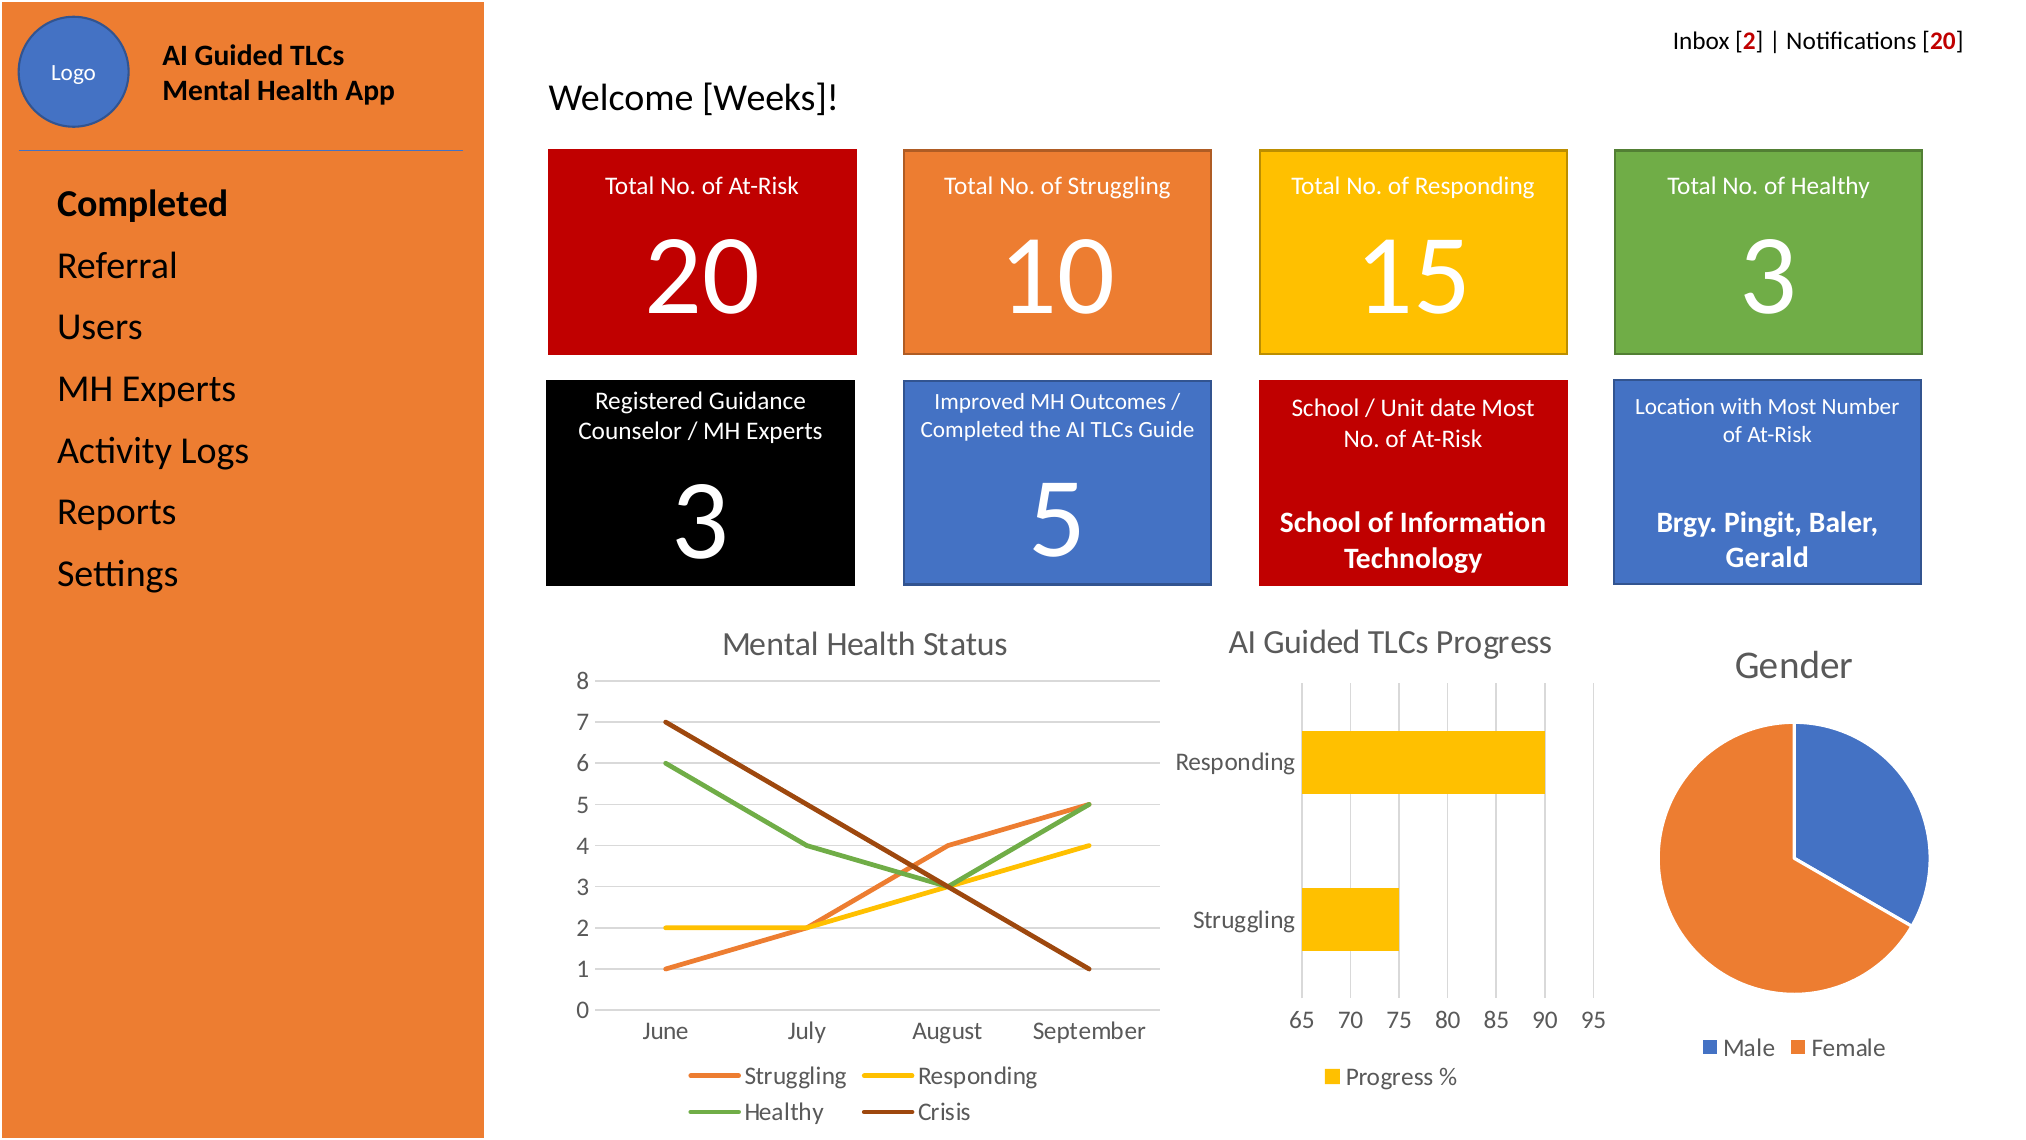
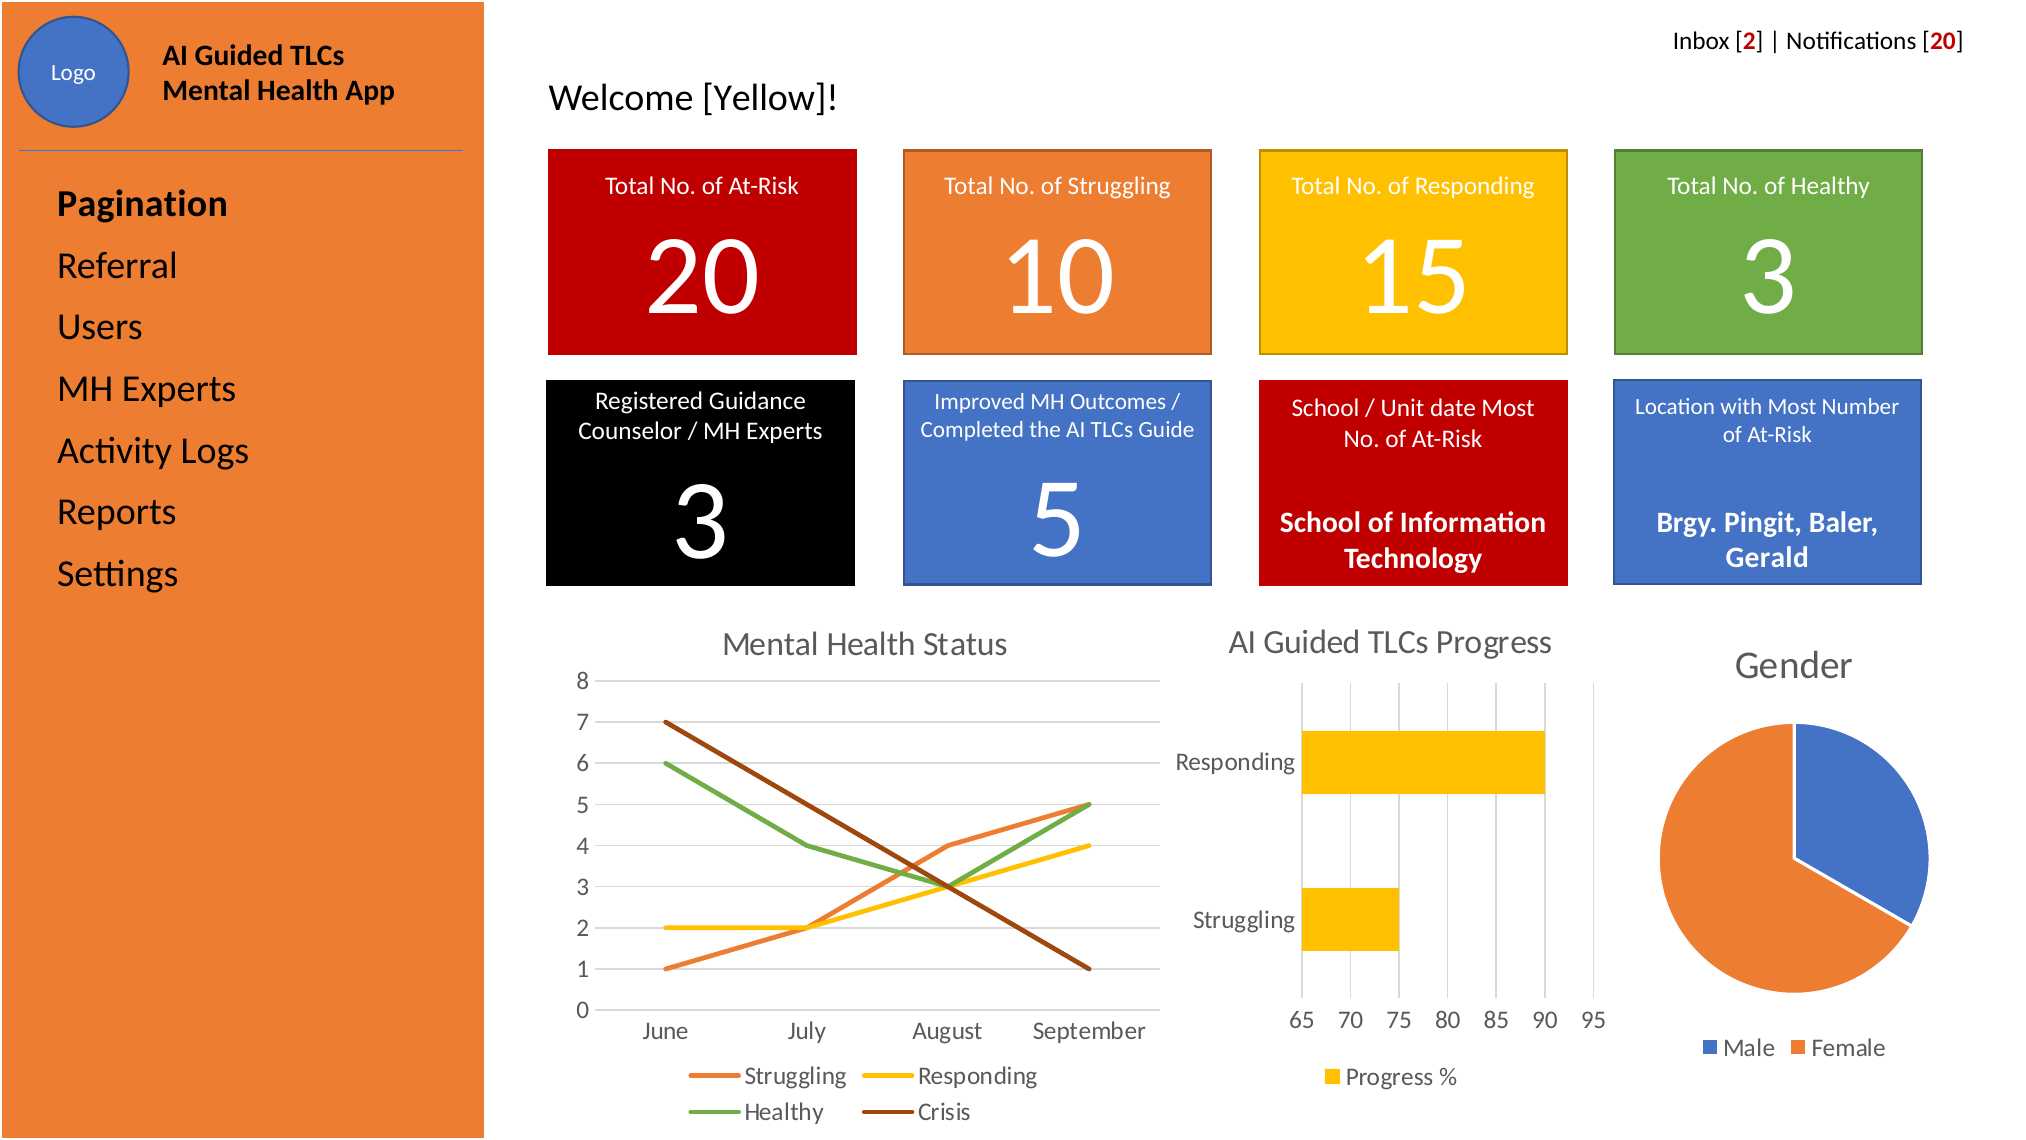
Weeks: Weeks -> Yellow (770, 98)
Completed: Completed -> Pagination (143, 204)
